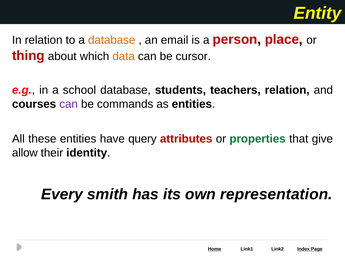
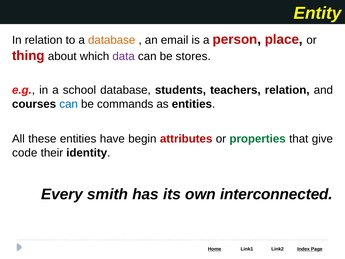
data colour: orange -> purple (124, 56)
cursor: cursor -> stores (193, 56)
can colour: purple -> blue (69, 104)
query: query -> begin (142, 139)
allow: allow -> code (25, 153)
representation: representation -> interconnected (276, 194)
